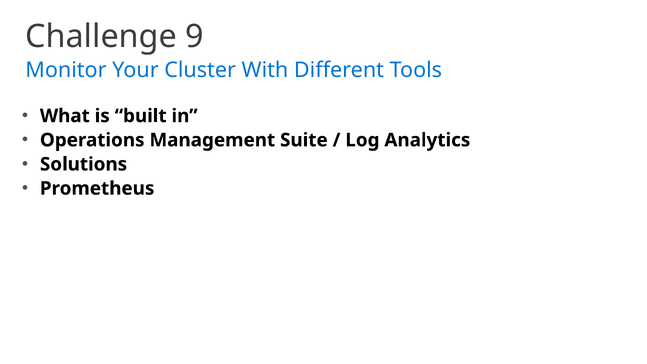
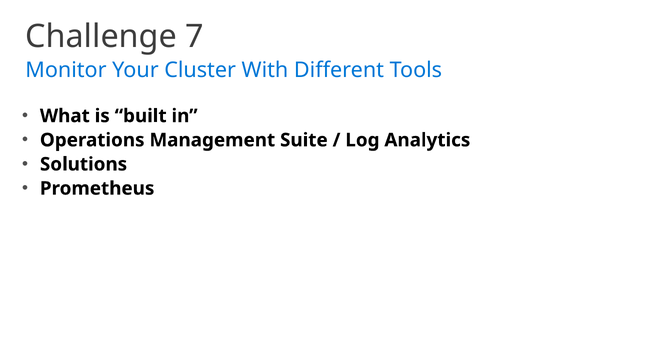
9: 9 -> 7 (194, 36)
